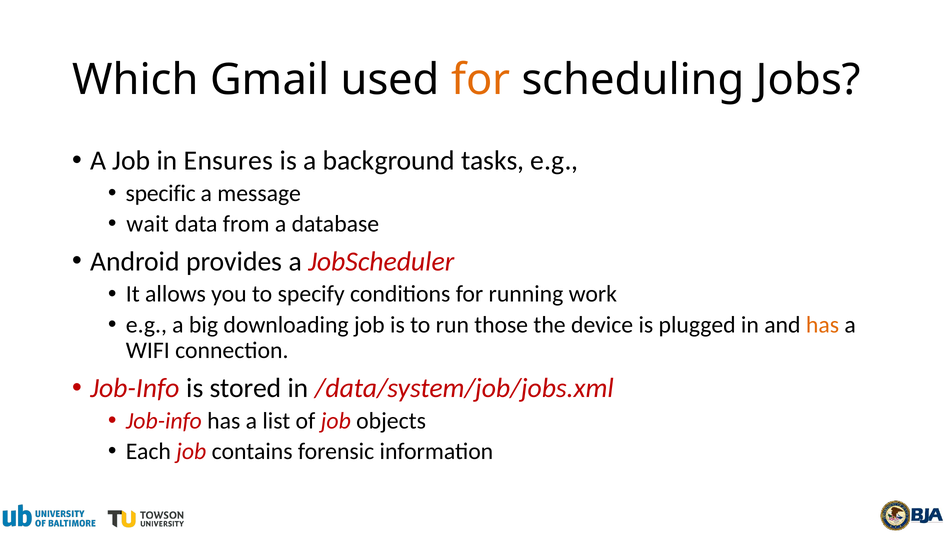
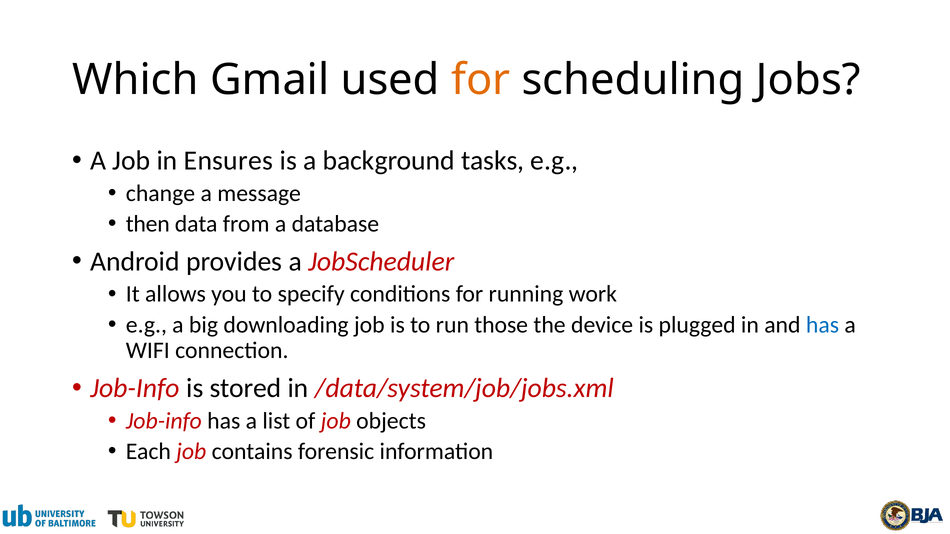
specific: specific -> change (161, 193)
wait: wait -> then (148, 224)
has colour: orange -> blue (823, 325)
